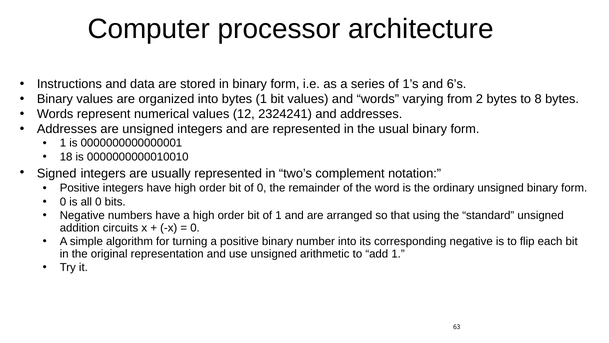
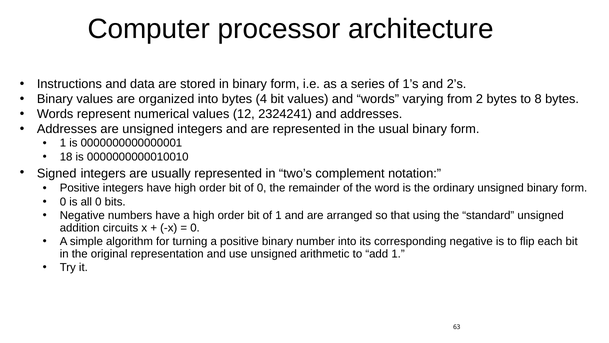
6’s: 6’s -> 2’s (457, 84)
bytes 1: 1 -> 4 (261, 99)
